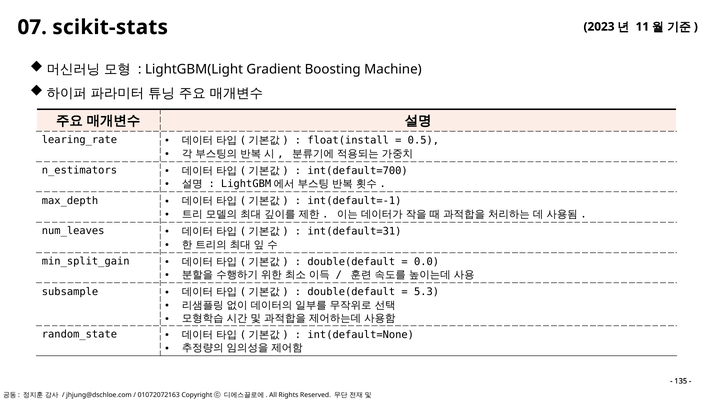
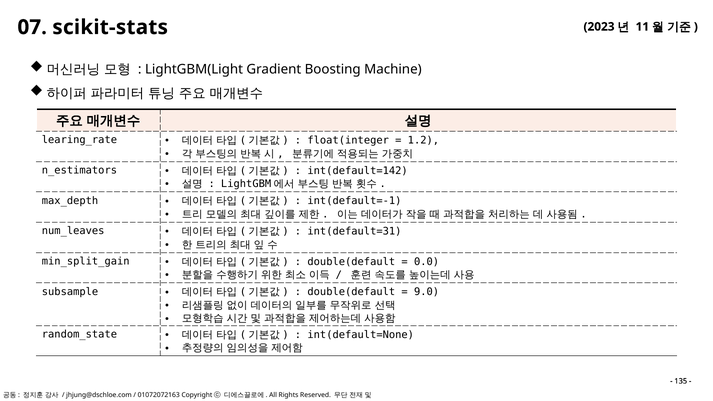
float(install: float(install -> float(integer (348, 140)
0.5: 0.5 -> 1.2 (423, 140)
int(default=700: int(default=700 -> int(default=142 (358, 171)
5.3: 5.3 -> 9.0 (427, 292)
